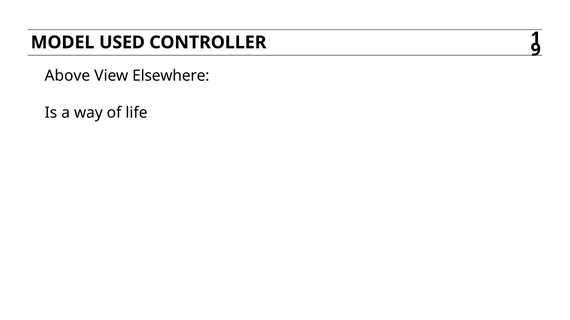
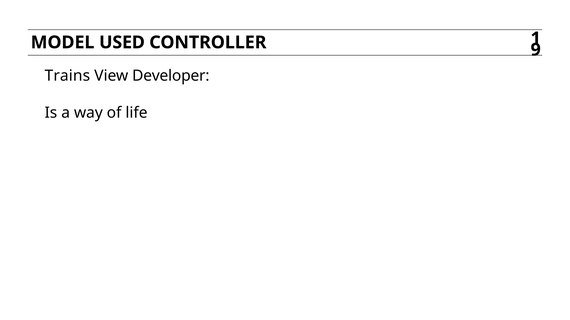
Above: Above -> Trains (67, 76)
Elsewhere: Elsewhere -> Developer (171, 76)
